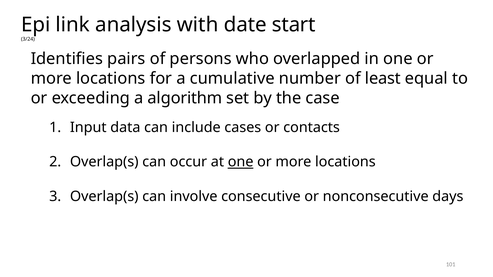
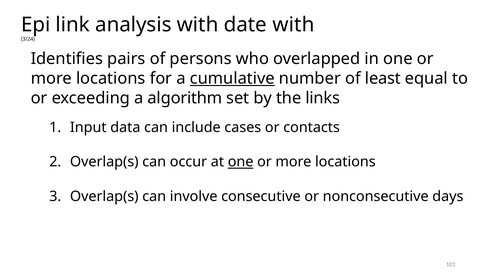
date start: start -> with (294, 25)
cumulative underline: none -> present (232, 78)
case: case -> links (323, 98)
